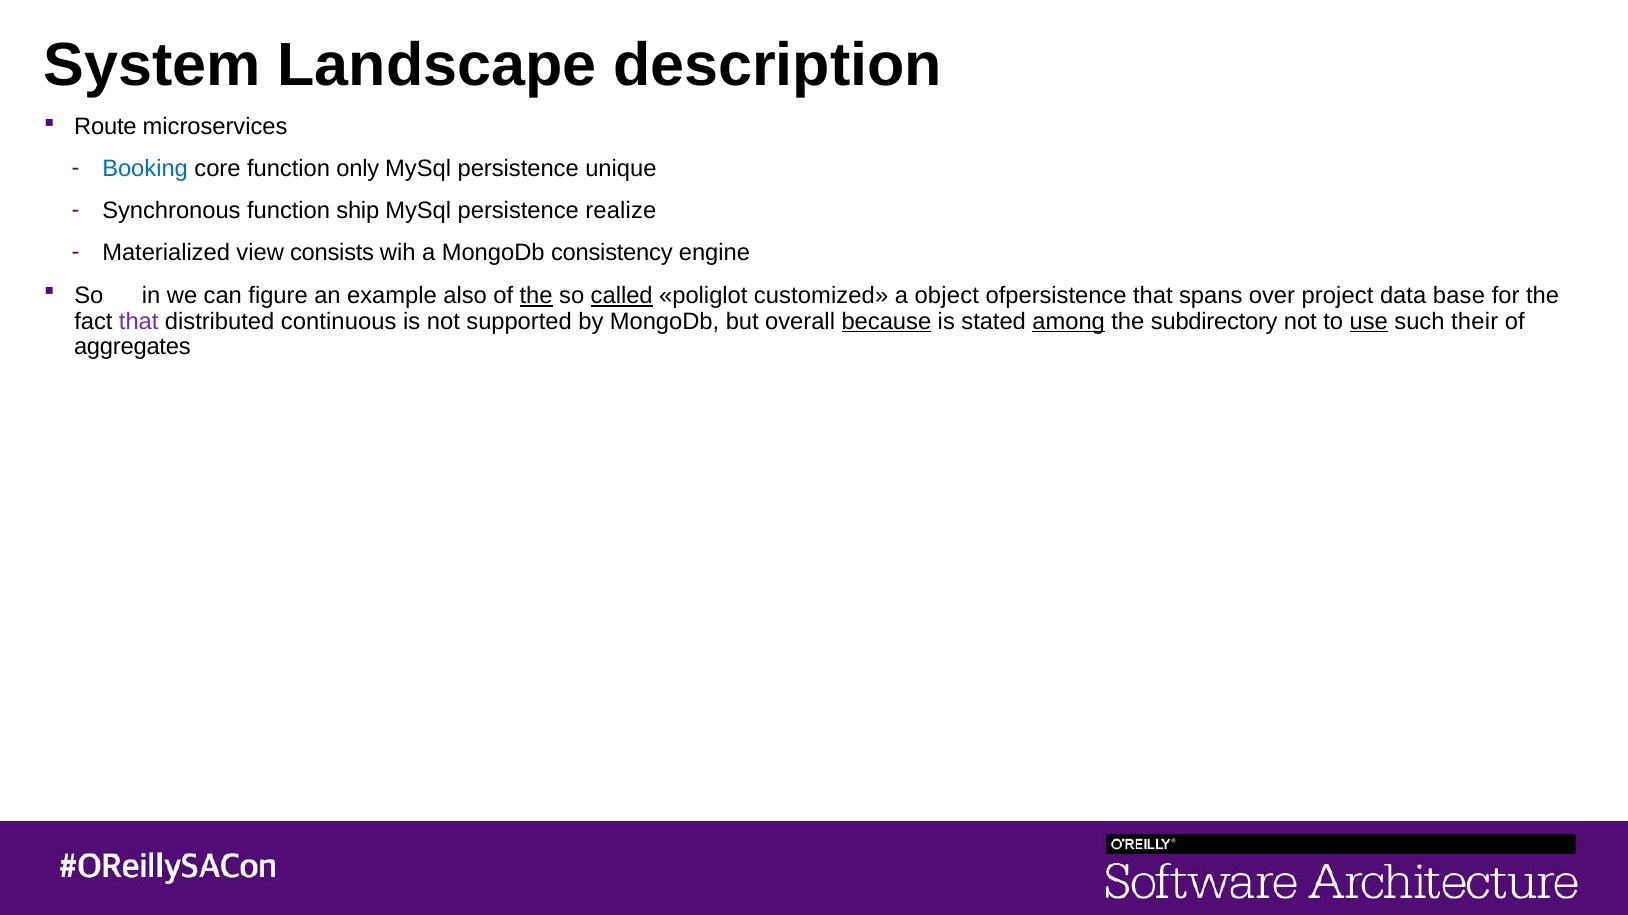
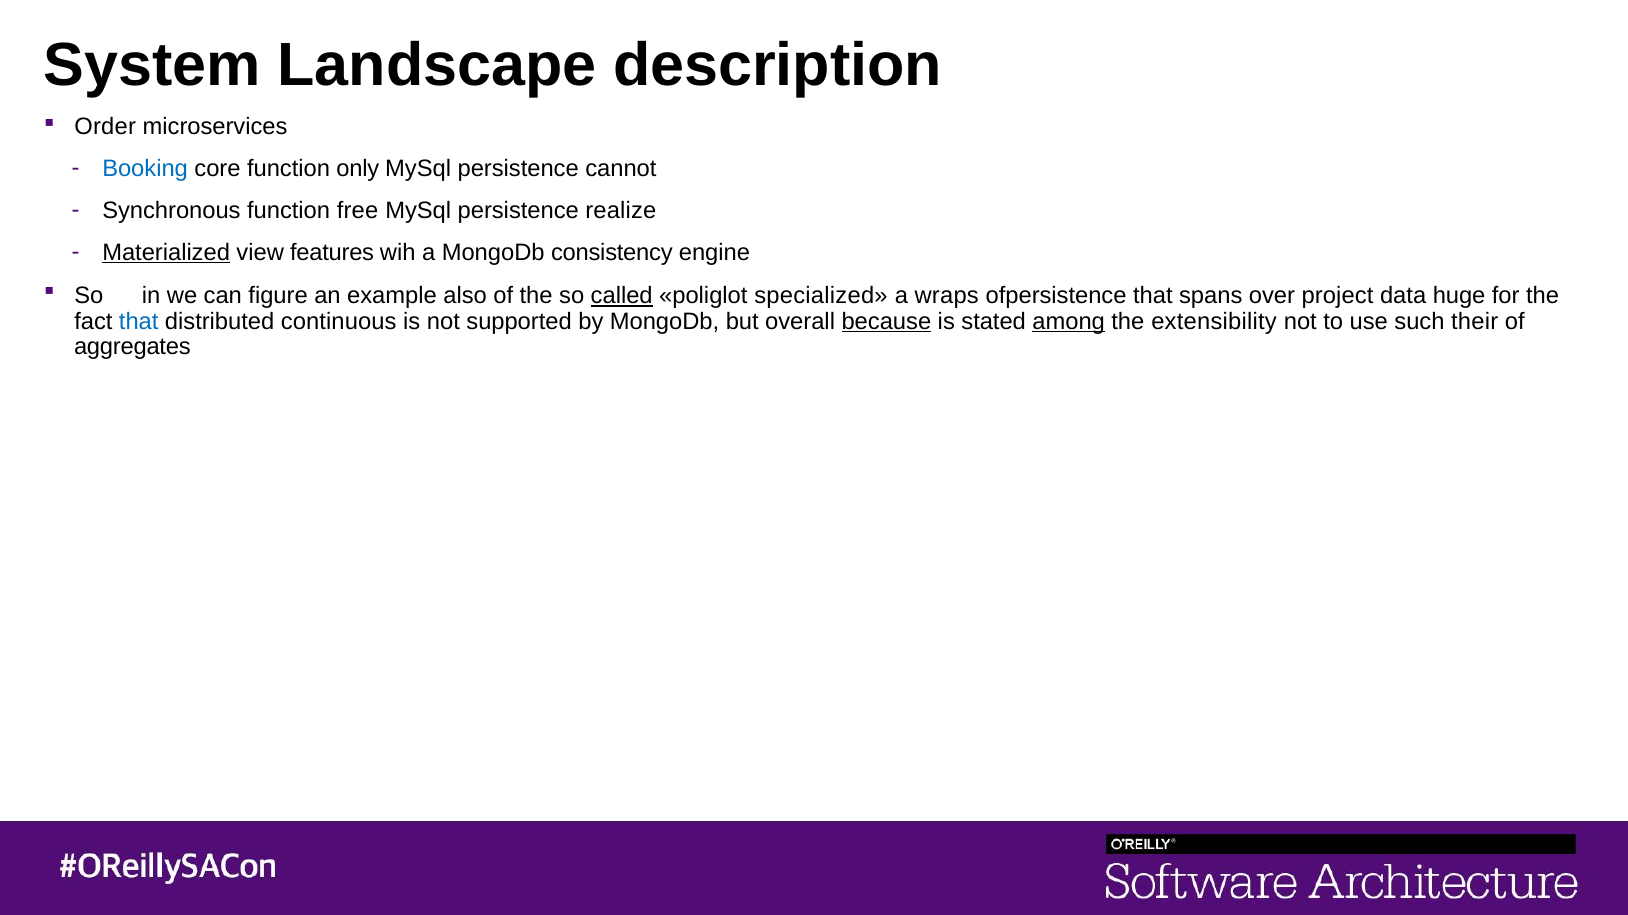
Route: Route -> Order (105, 127)
unique: unique -> cannot (621, 169)
ship: ship -> free (358, 211)
Materialized underline: none -> present (166, 252)
consists: consists -> features (332, 252)
the underline: present -> none (536, 296)
customized: customized -> specialized (821, 296)
object: object -> wraps (947, 296)
base: base -> huge (1459, 296)
that colour: purple -> blue (139, 322)
subdirectory: subdirectory -> extensibility (1214, 322)
use underline: present -> none (1369, 322)
